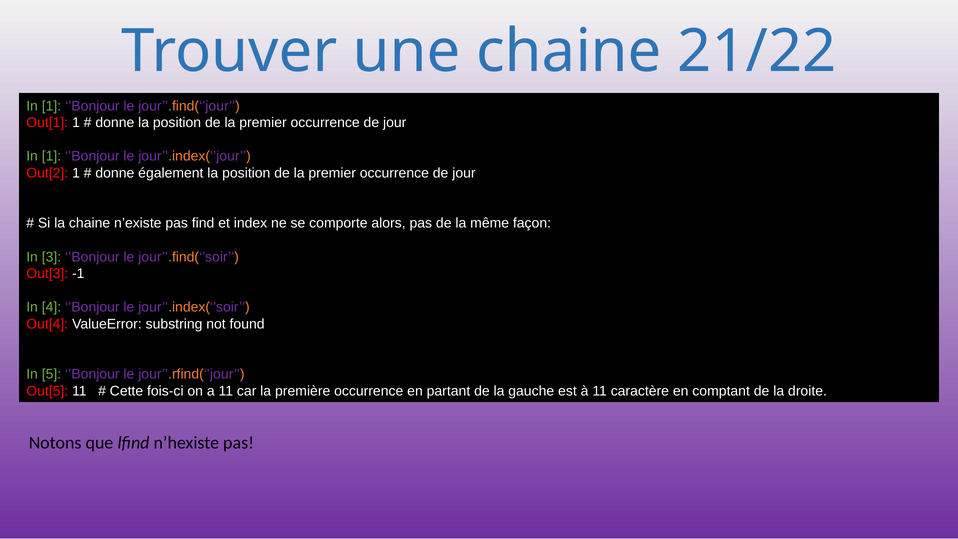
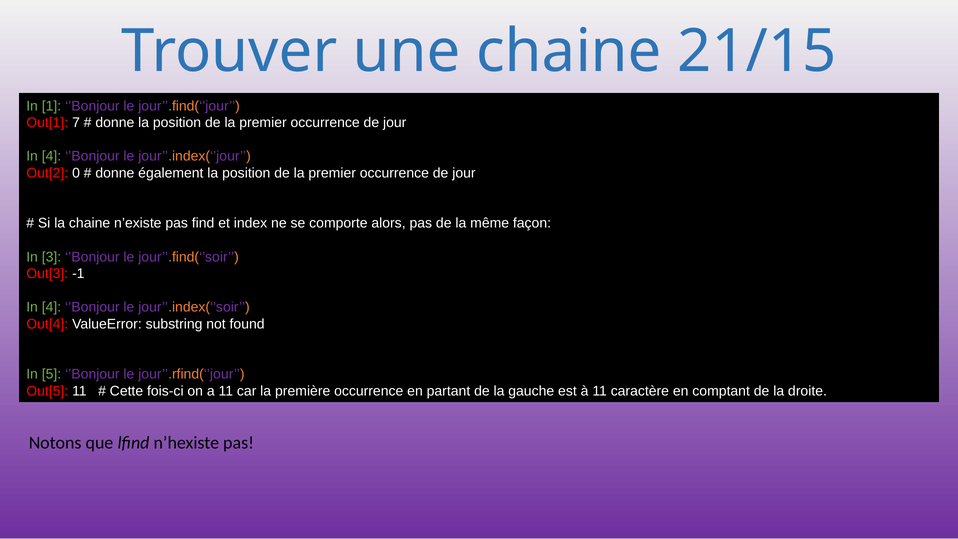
21/22: 21/22 -> 21/15 (757, 52)
Out[1 1: 1 -> 7 (76, 123)
1: 1 -> 4 (52, 156)
Out[2 1: 1 -> 0 (76, 173)
